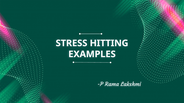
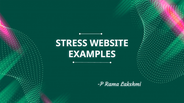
HITTING: HITTING -> WEBSITE (109, 43)
